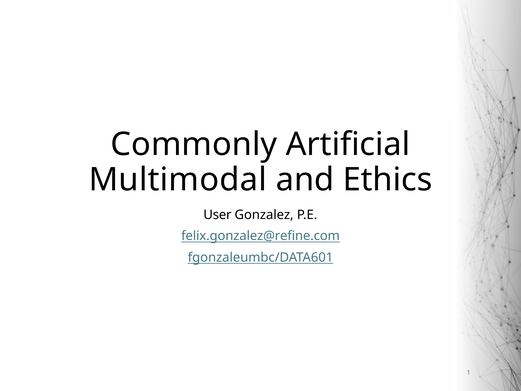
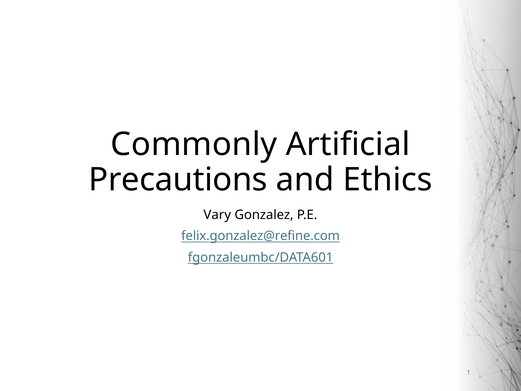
Multimodal: Multimodal -> Precautions (178, 180)
User: User -> Vary (217, 215)
